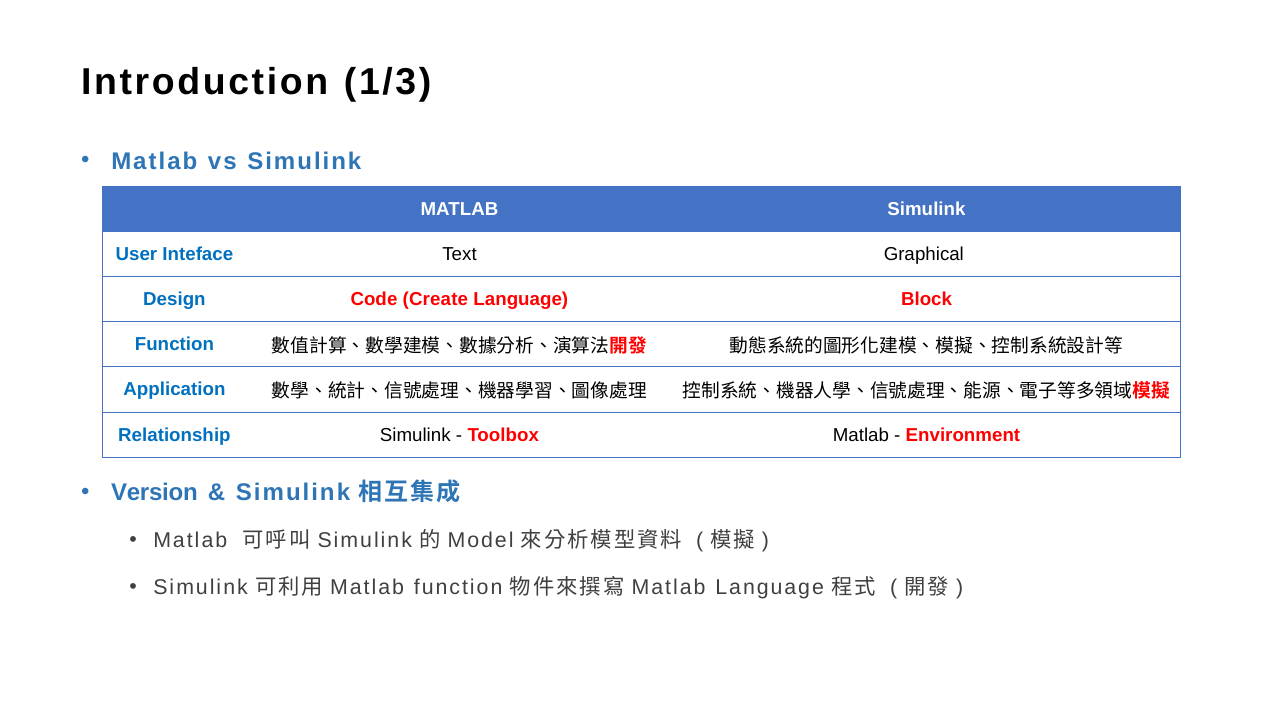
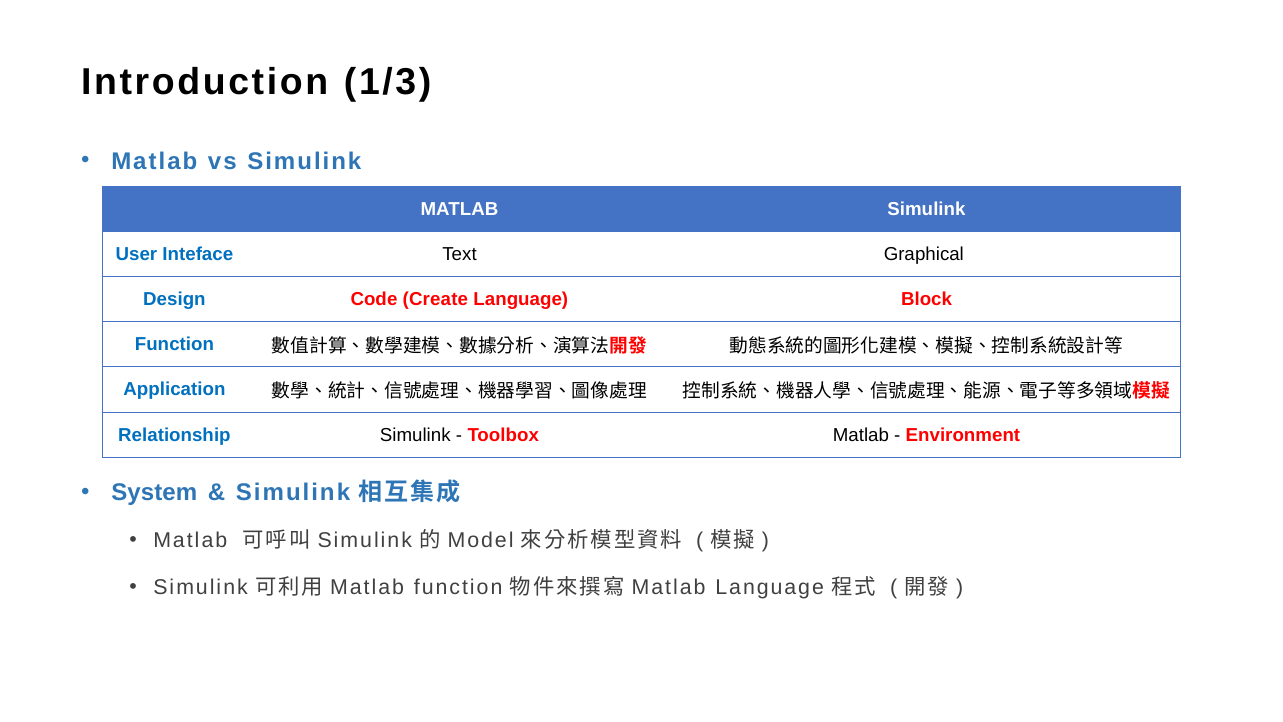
Version: Version -> System (154, 492)
